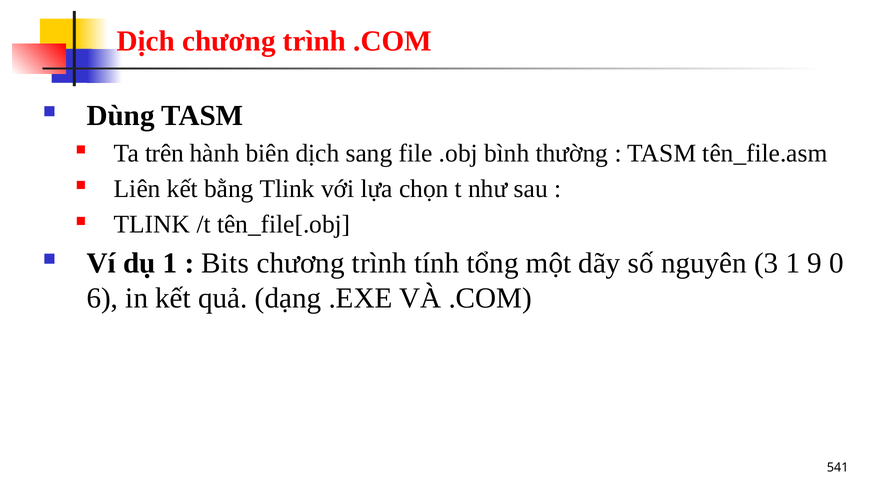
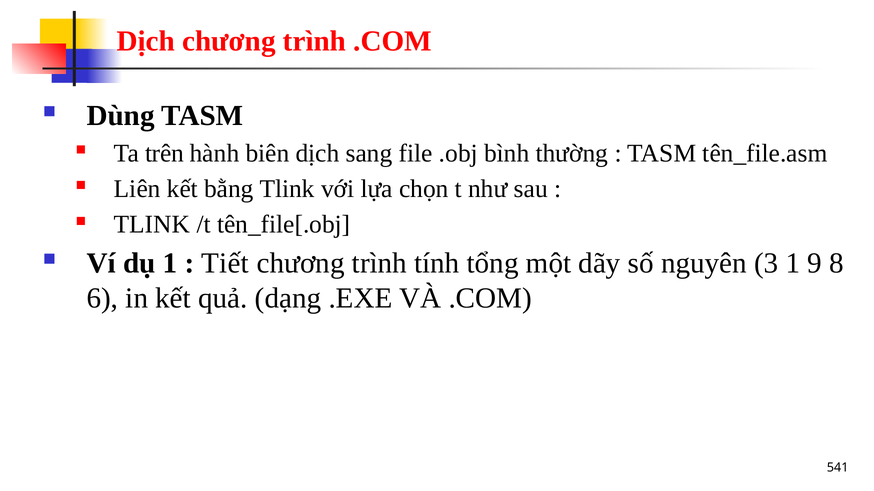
Bits: Bits -> Tiết (225, 264)
0: 0 -> 8 (837, 264)
